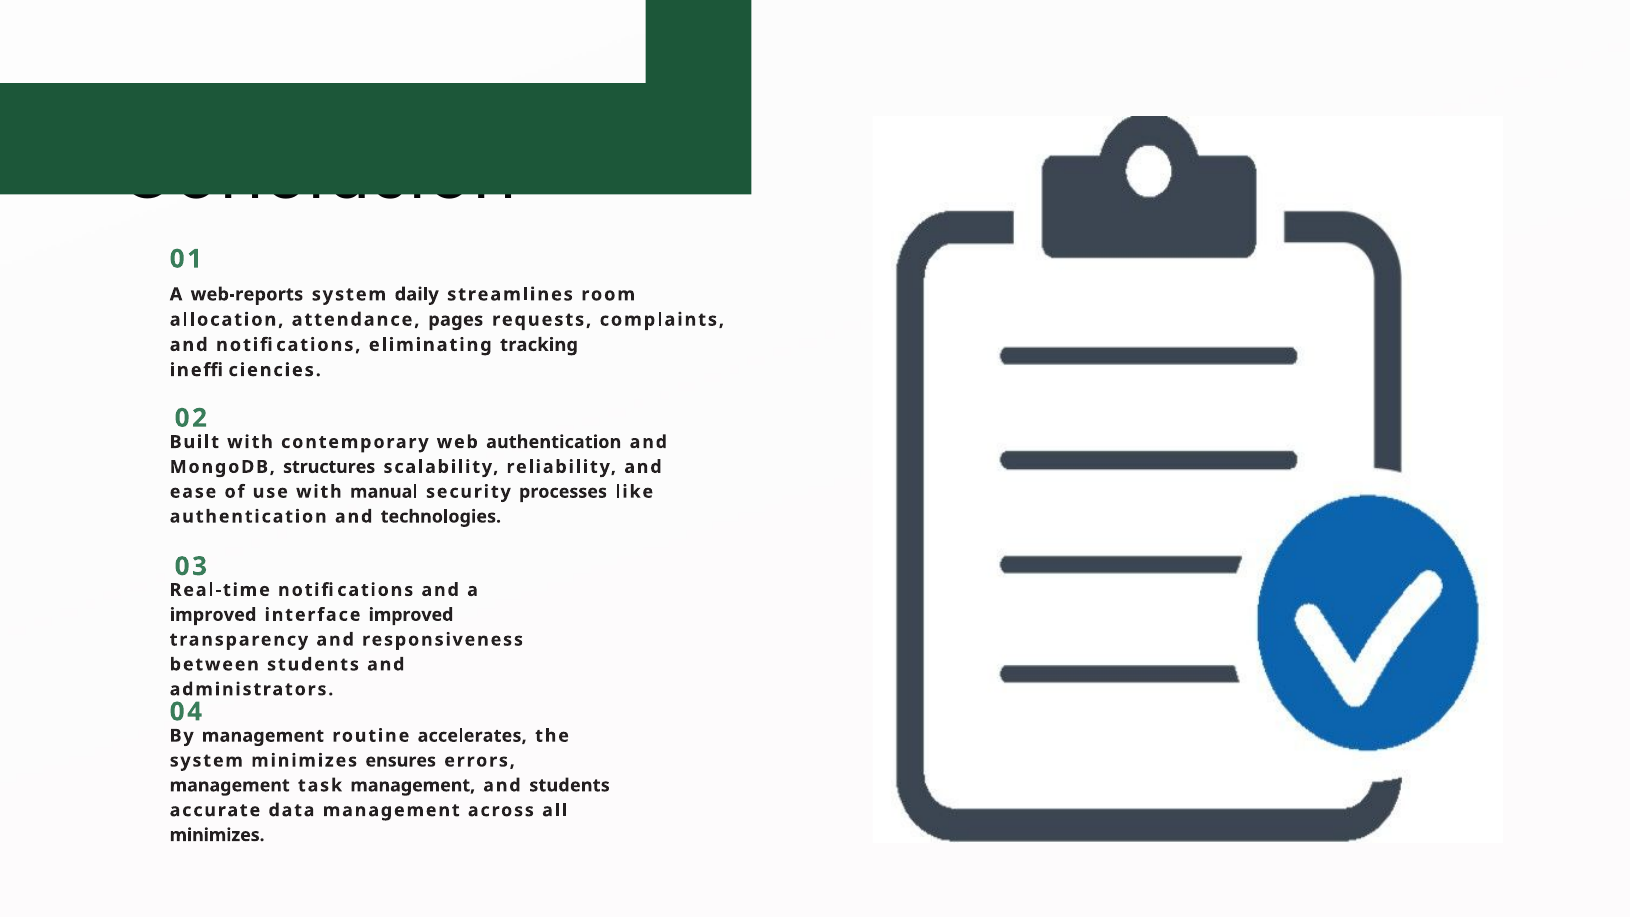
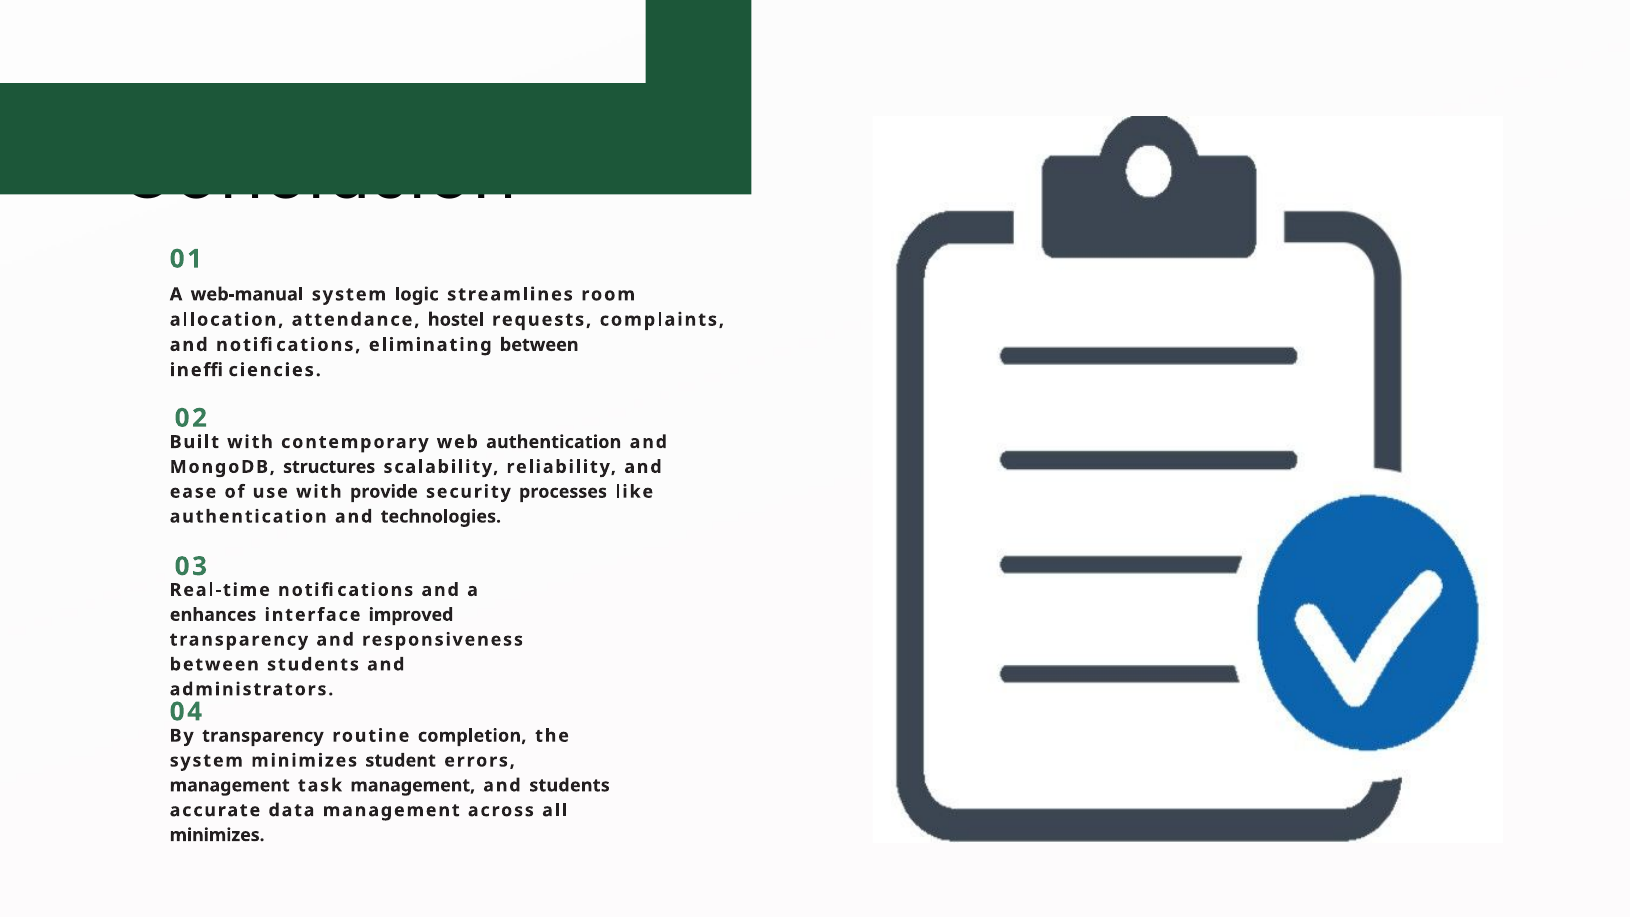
web-reports: web-reports -> web-manual (247, 294)
daily: daily -> logic (417, 294)
pages: pages -> hostel (456, 320)
eliminating tracking: tracking -> between (539, 345)
manual: manual -> provide (384, 492)
improved: improved -> enhances (213, 615)
By management: management -> transparency (263, 736)
accelerates: accelerates -> completion (472, 736)
ensures: ensures -> student (401, 761)
